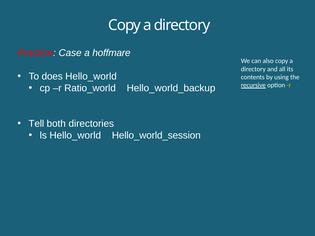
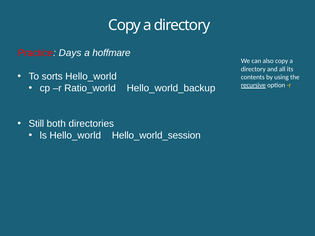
Case: Case -> Days (70, 53)
does: does -> sorts (52, 76)
Tell: Tell -> Still (36, 124)
